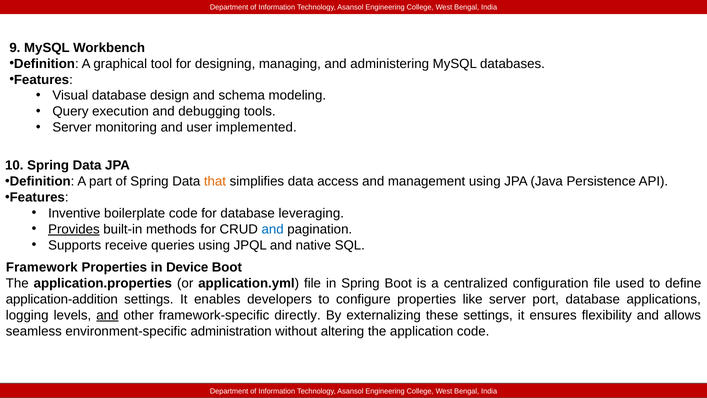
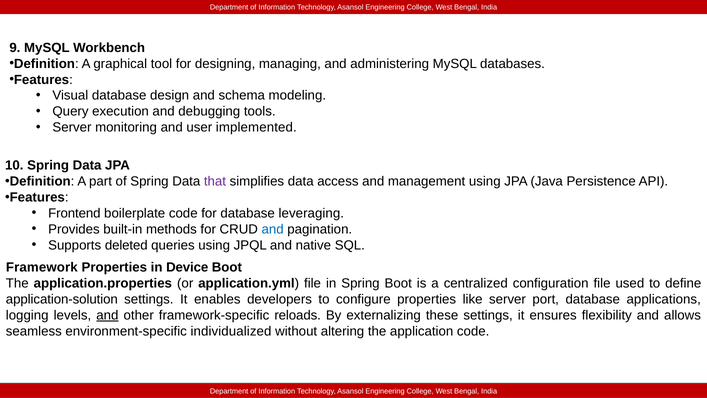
that colour: orange -> purple (215, 181)
Inventive: Inventive -> Frontend (74, 213)
Provides underline: present -> none (74, 229)
receive: receive -> deleted (126, 245)
application-addition: application-addition -> application-solution (62, 299)
directly: directly -> reloads (298, 315)
administration: administration -> individualized (231, 331)
